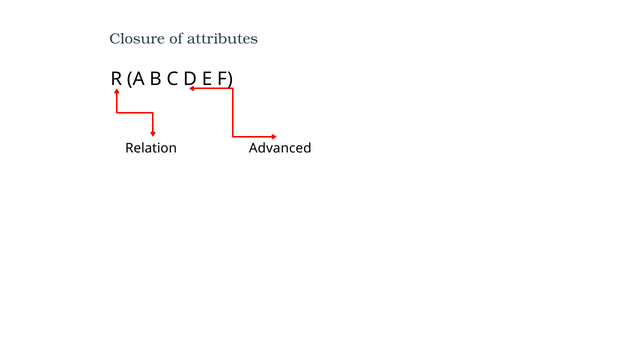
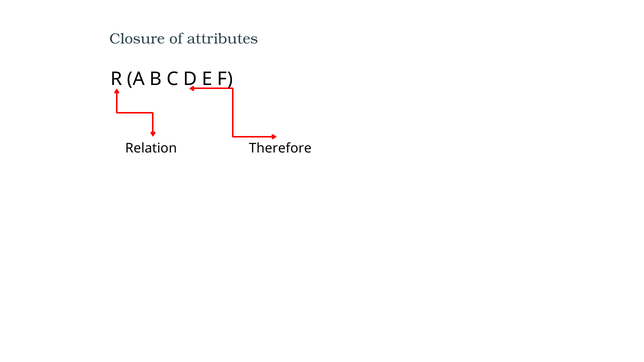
Advanced: Advanced -> Therefore (280, 148)
